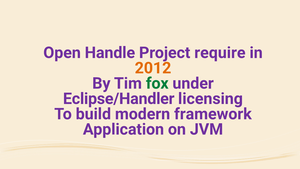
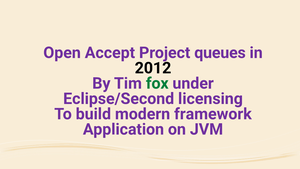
Handle: Handle -> Accept (110, 53)
require: require -> queues (220, 53)
2012 colour: orange -> black (153, 68)
Eclipse/Handler: Eclipse/Handler -> Eclipse/Second (119, 99)
